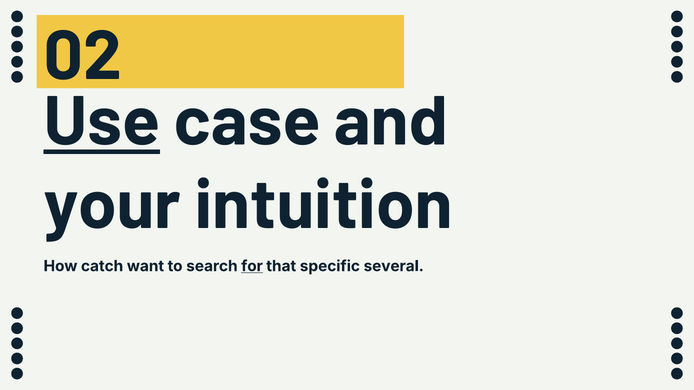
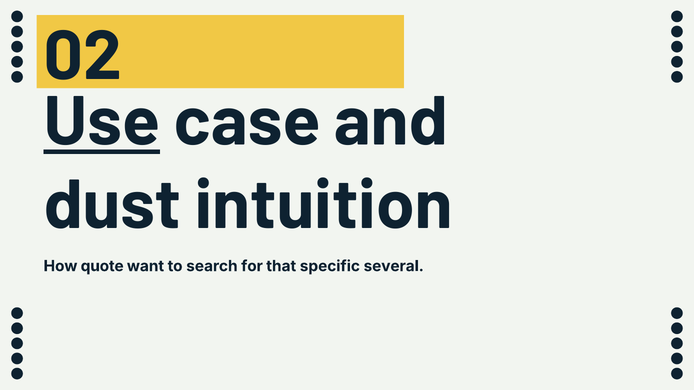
your: your -> dust (112, 205)
catch: catch -> quote (102, 266)
for underline: present -> none (252, 266)
